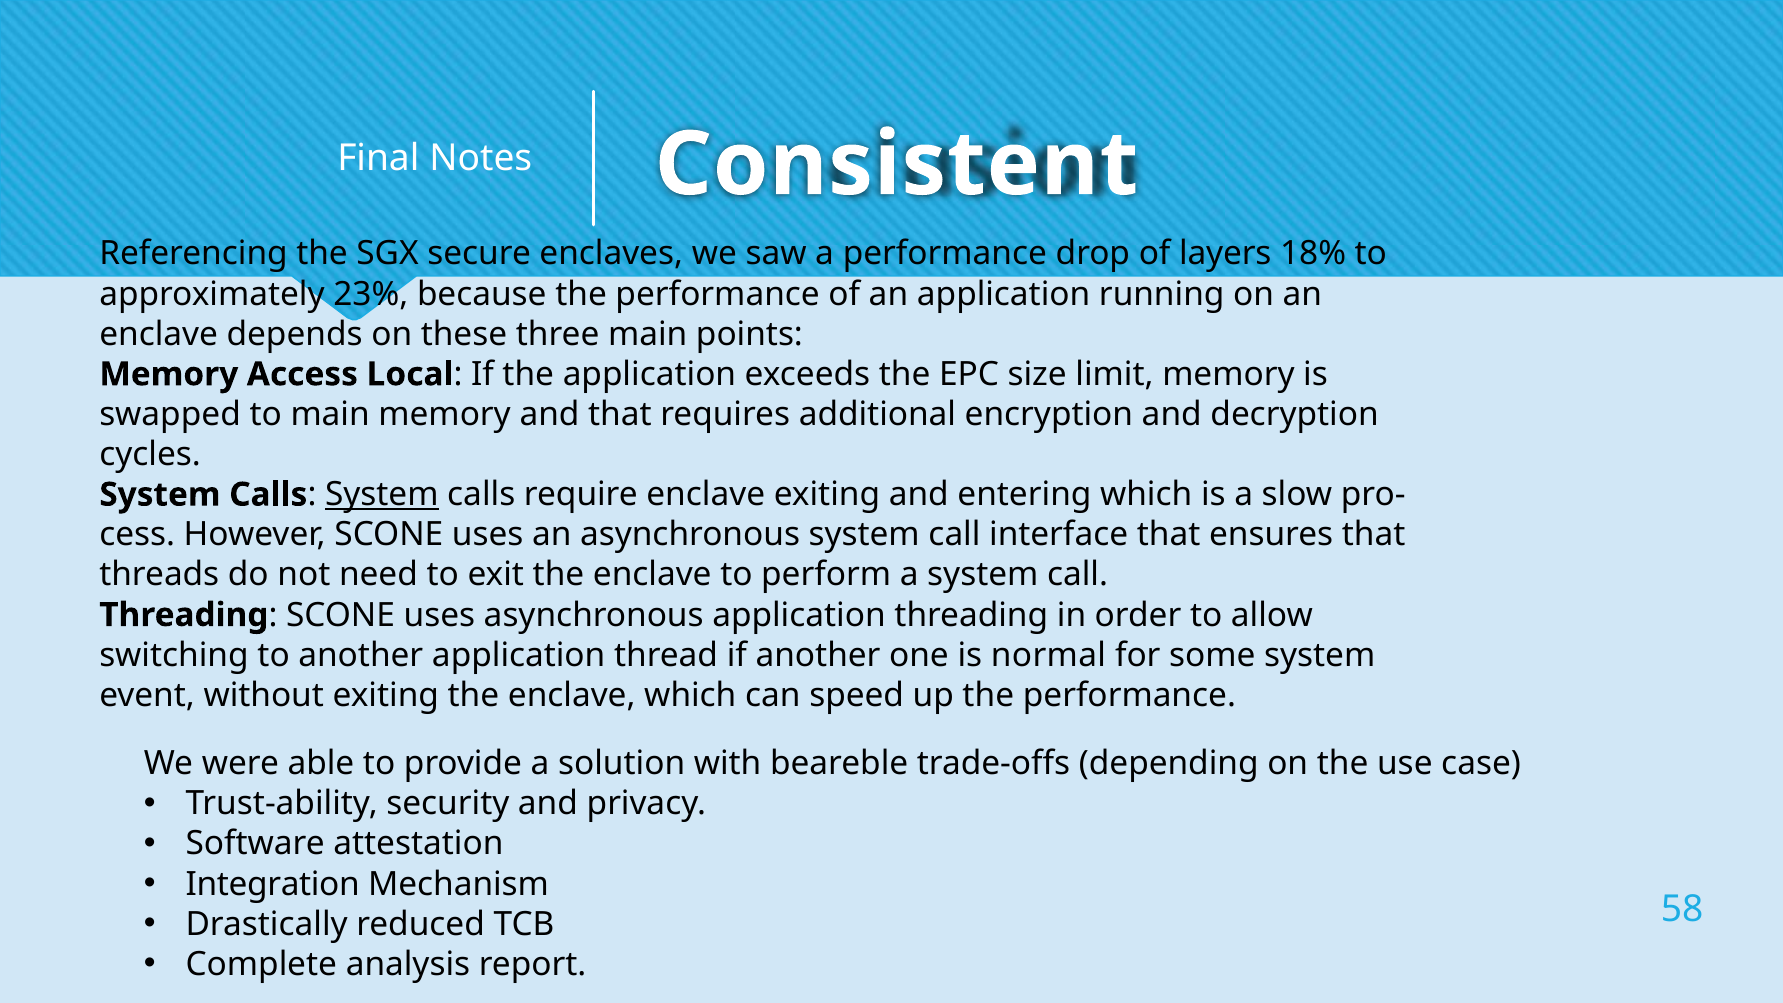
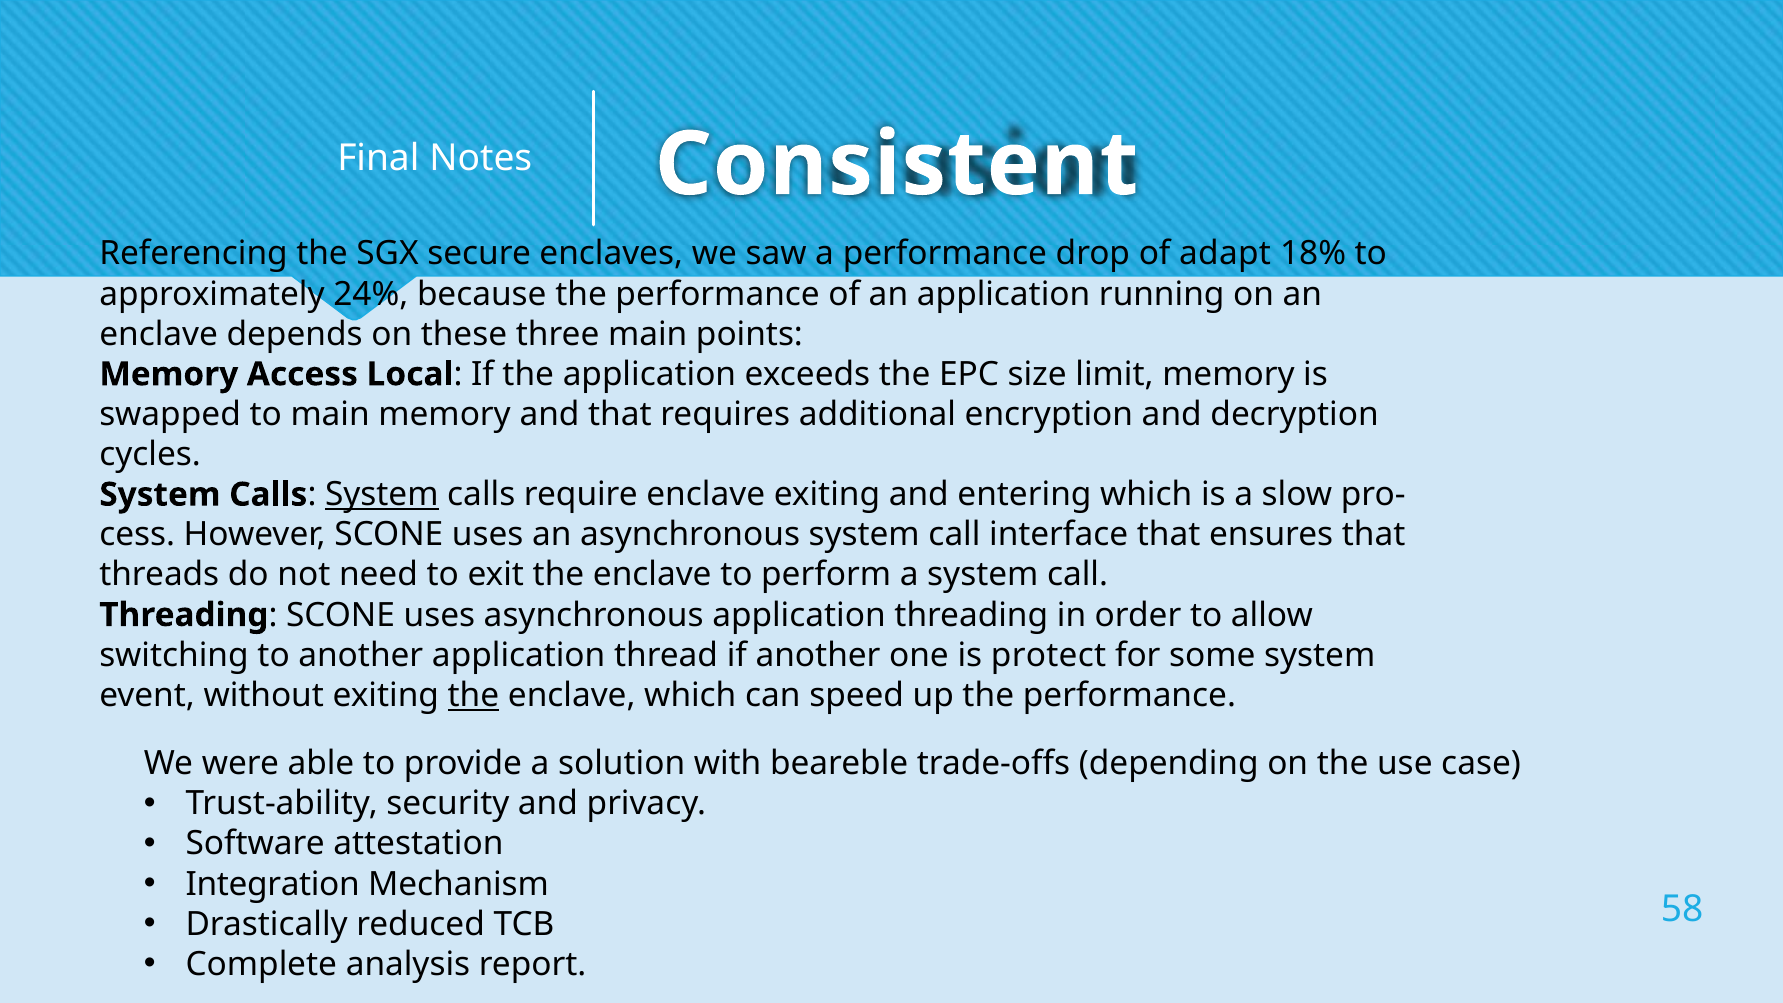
layers: layers -> adapt (1225, 254)
23%: 23% -> 24% (371, 294)
normal: normal -> protect (1049, 655)
the underline: none -> present (473, 695)
